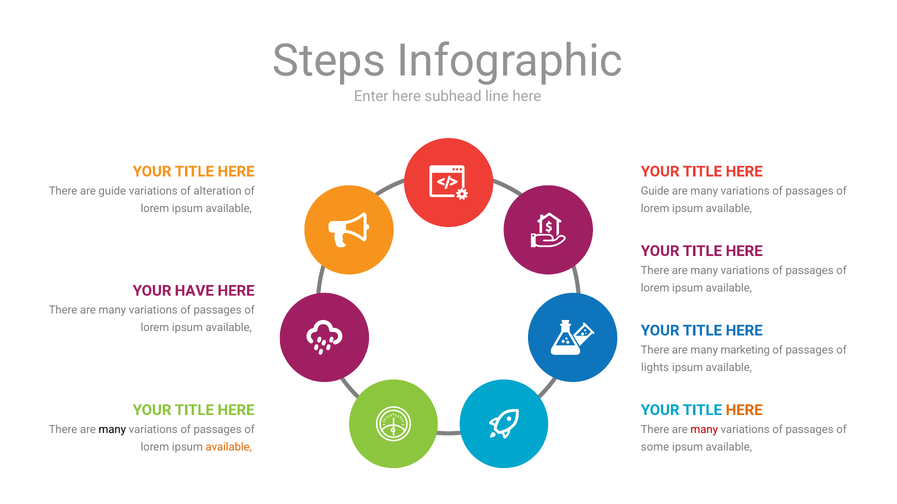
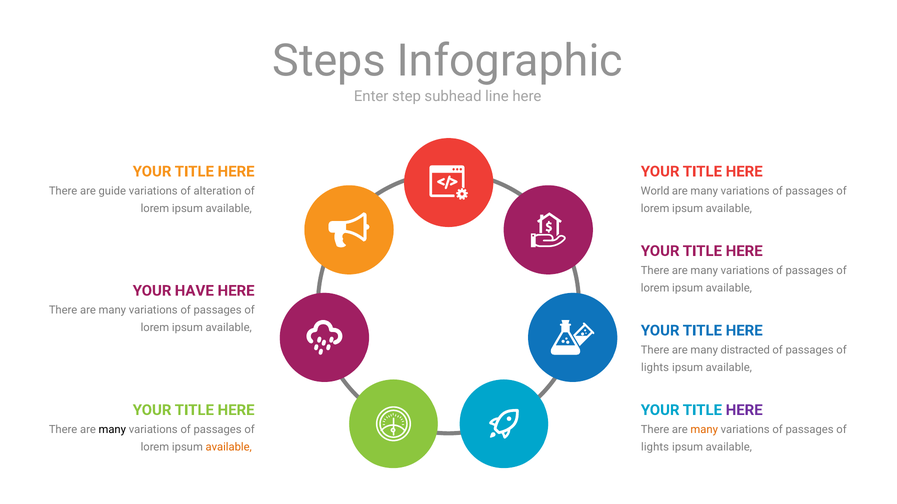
Enter here: here -> step (407, 96)
Guide: Guide -> World (655, 191)
marketing: marketing -> distracted (745, 350)
HERE colour: orange -> purple (744, 411)
many colour: red -> orange (704, 430)
some: some -> lights (655, 448)
